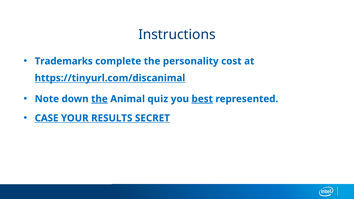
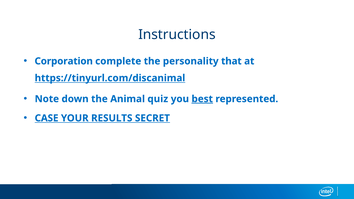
Trademarks: Trademarks -> Corporation (64, 61)
cost: cost -> that (231, 61)
the underline: present -> none (99, 99)
